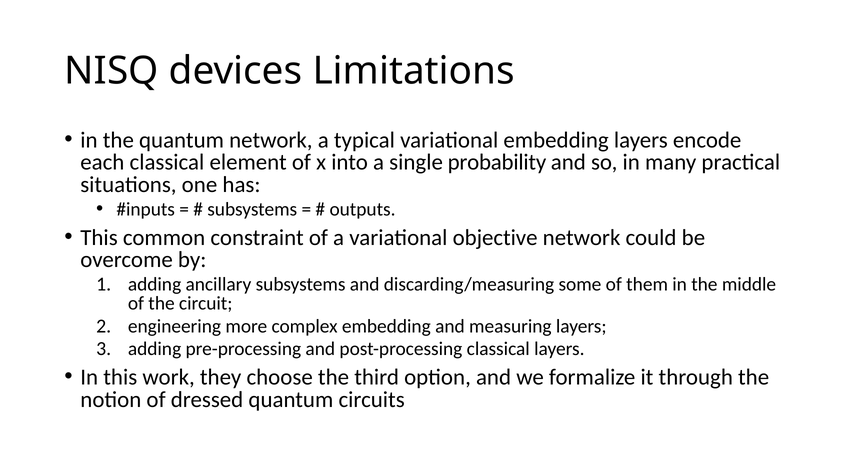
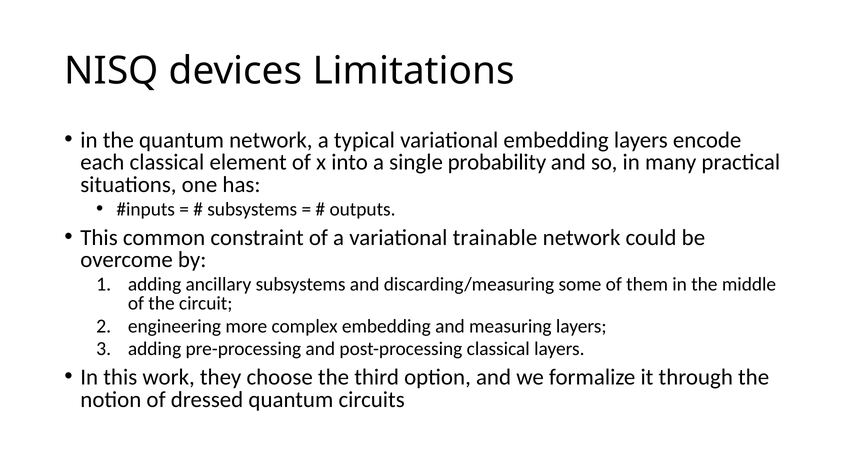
objective: objective -> trainable (495, 238)
